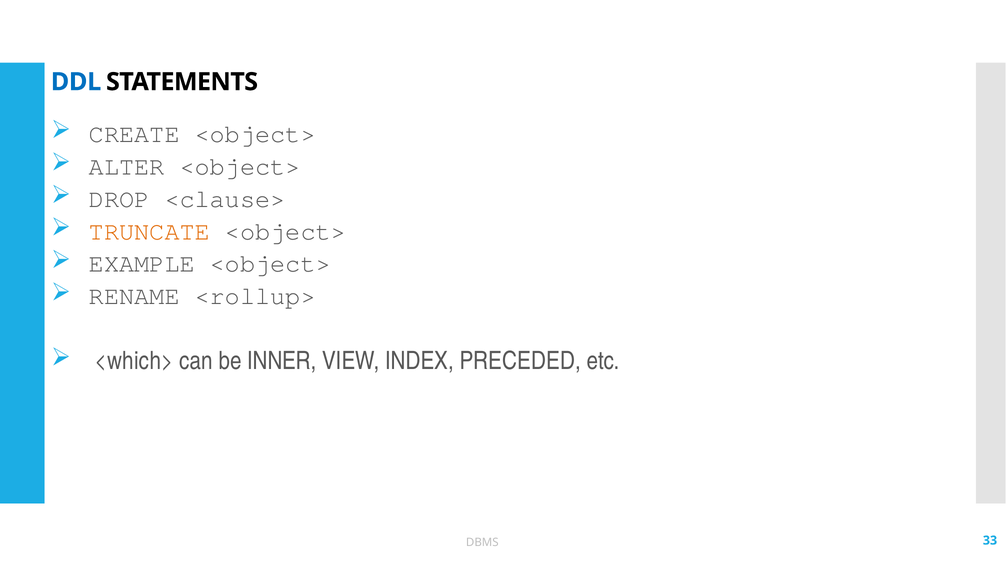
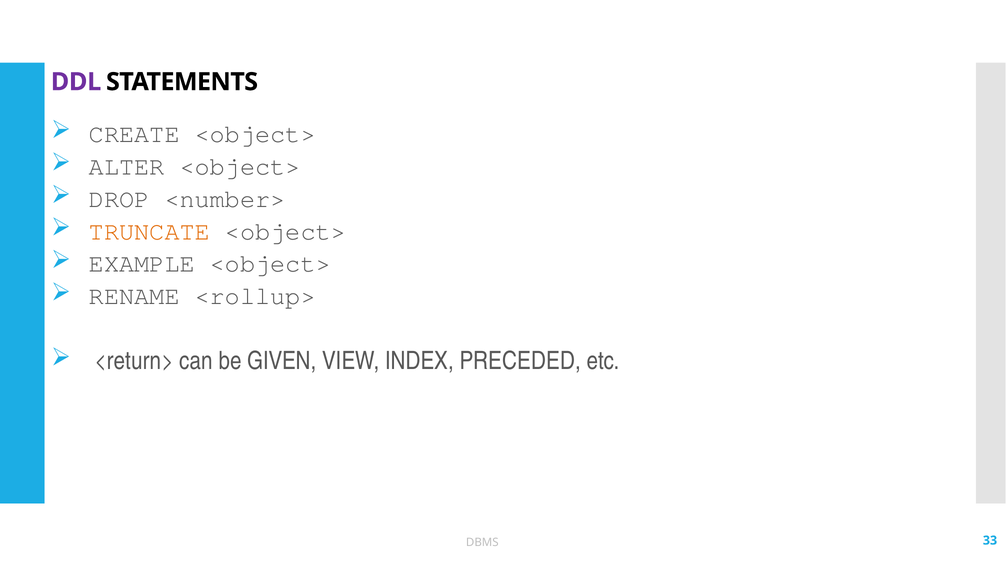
DDL colour: blue -> purple (76, 82)
<clause>: <clause> -> <number> (225, 199)
<which>: <which> -> <return> (134, 361)
INNER: INNER -> GIVEN (282, 361)
